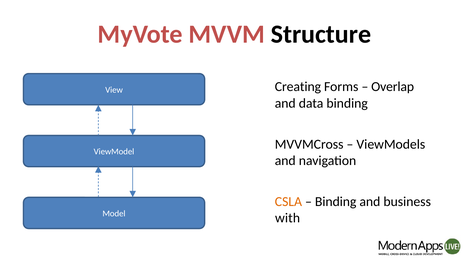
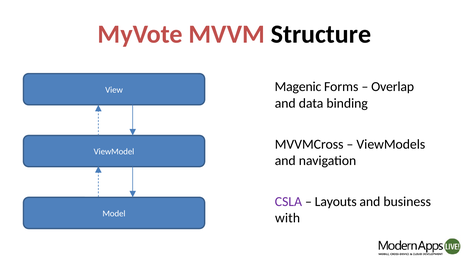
Creating: Creating -> Magenic (298, 87)
CSLA colour: orange -> purple (288, 201)
Binding: Binding -> Layouts (336, 201)
